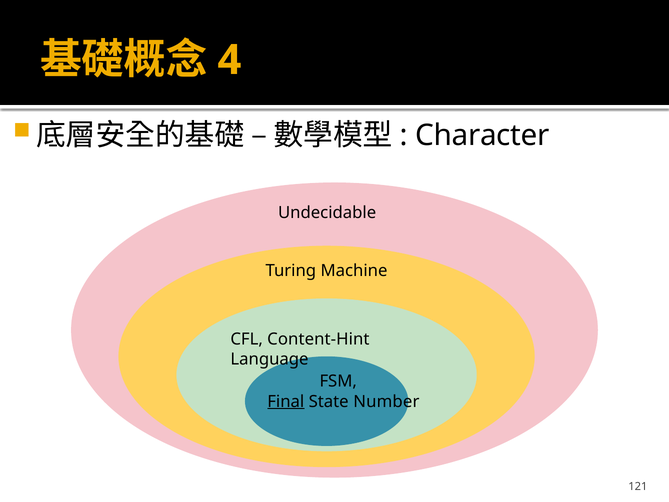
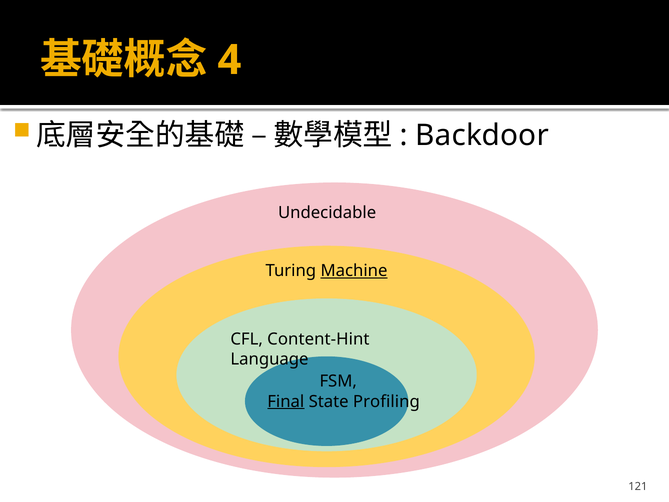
Character: Character -> Backdoor (482, 135)
Machine underline: none -> present (354, 271)
Number: Number -> Profiling (386, 401)
